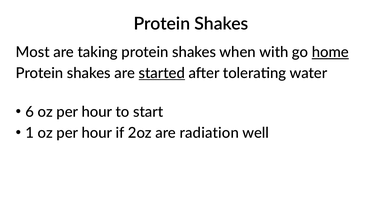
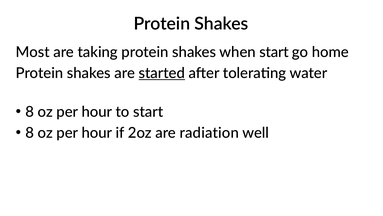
when with: with -> start (274, 52)
home underline: present -> none (330, 52)
6: 6 -> 8 (30, 112)
1: 1 -> 8 (30, 133)
